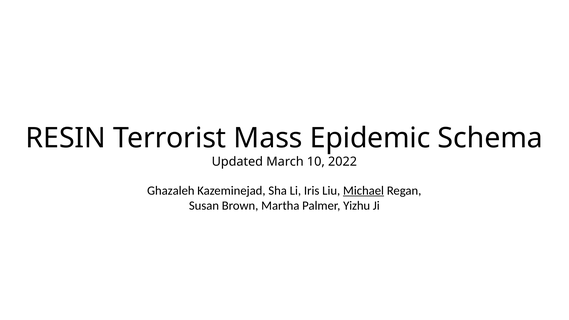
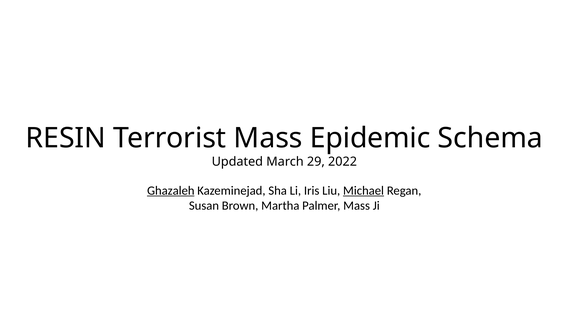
10: 10 -> 29 (316, 162)
Ghazaleh underline: none -> present (171, 191)
Palmer Yizhu: Yizhu -> Mass (357, 206)
